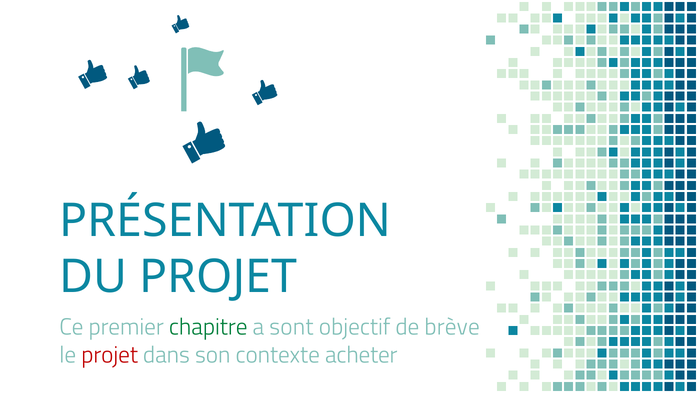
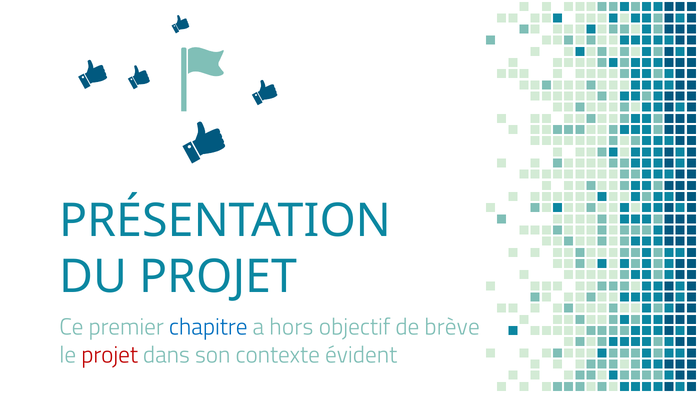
chapitre colour: green -> blue (208, 327)
sont: sont -> hors (291, 327)
acheter: acheter -> évident (361, 355)
